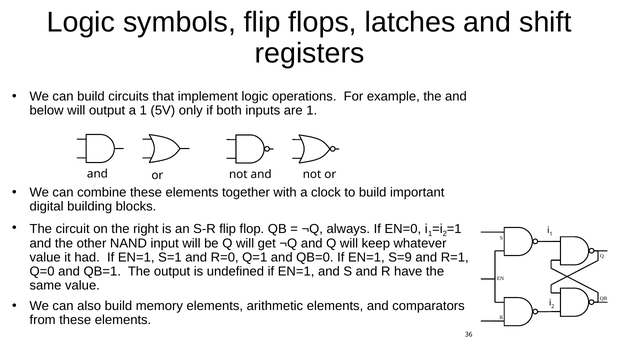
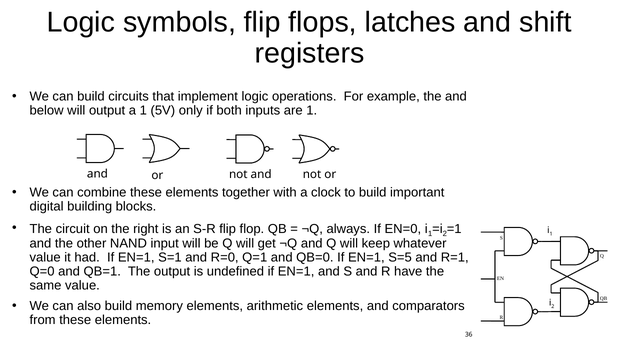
S=9: S=9 -> S=5 (400, 258)
